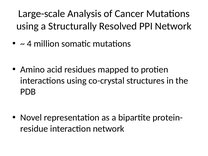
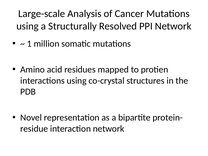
4: 4 -> 1 (29, 44)
